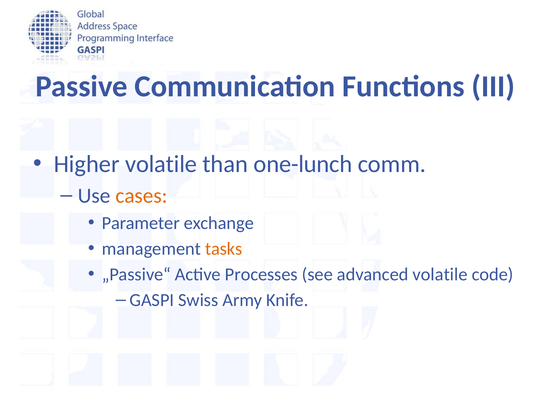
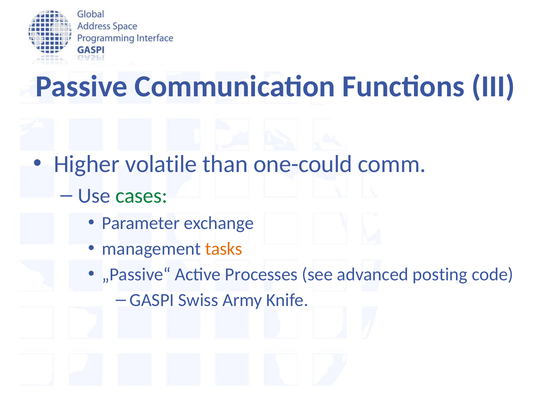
one-lunch: one-lunch -> one-could (303, 164)
cases colour: orange -> green (142, 196)
advanced volatile: volatile -> posting (440, 275)
